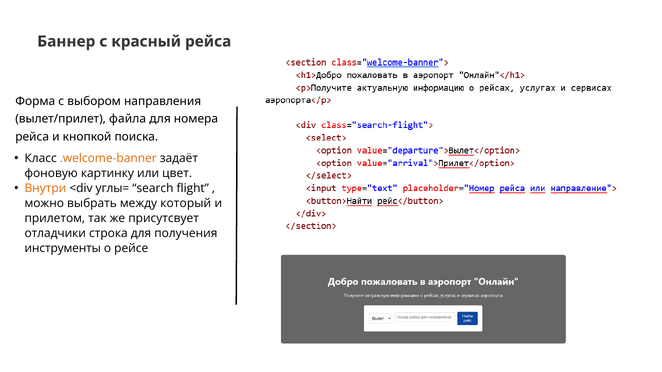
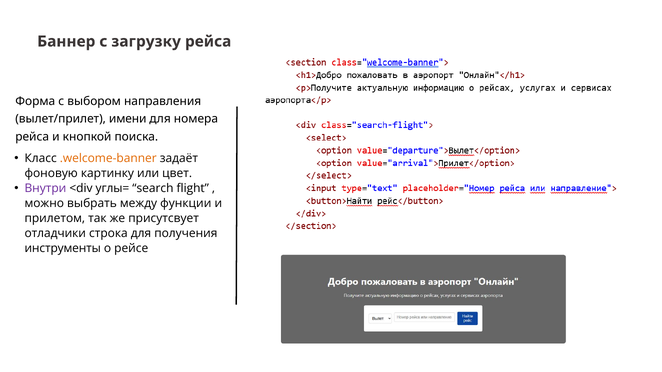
красный: красный -> загрузку (146, 42)
файла: файла -> имени (128, 119)
Внутри colour: orange -> purple (45, 188)
который: который -> функции (186, 203)
